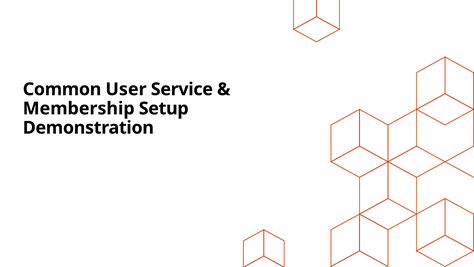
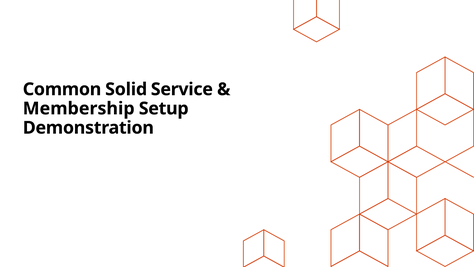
User: User -> Solid (126, 89)
